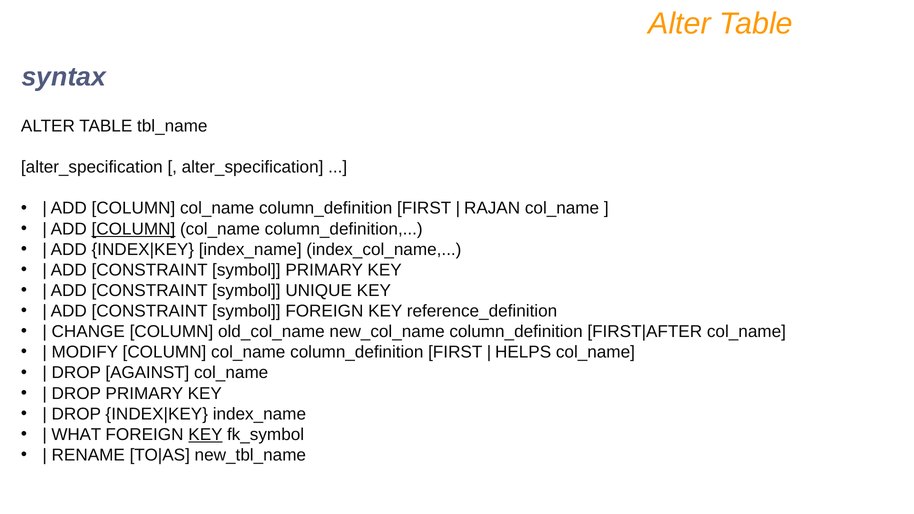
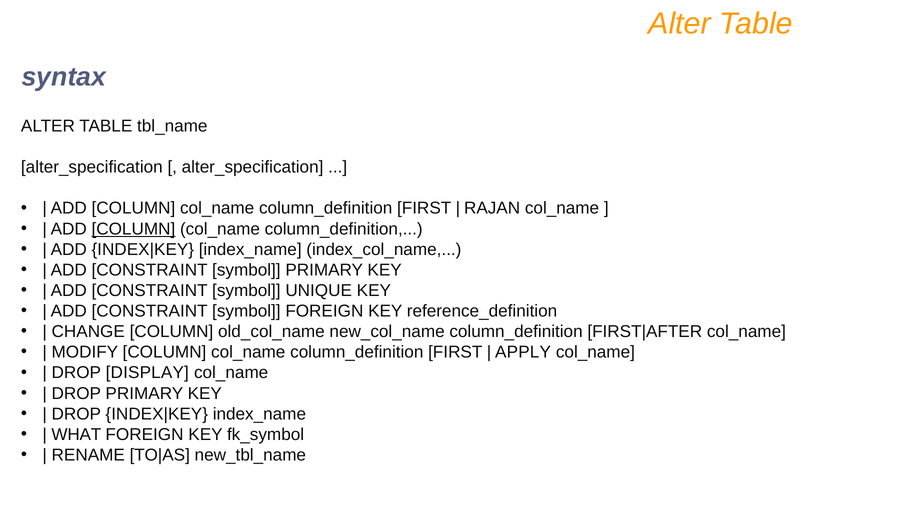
HELPS: HELPS -> APPLY (523, 352)
AGAINST: AGAINST -> DISPLAY (147, 373)
KEY underline: present -> none (205, 435)
